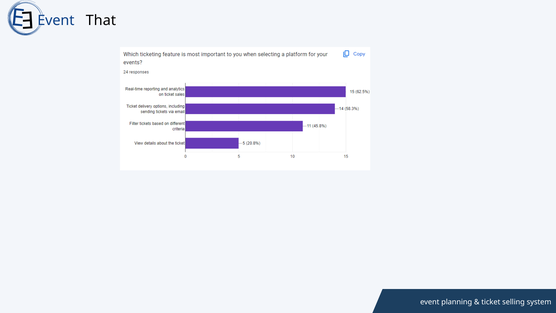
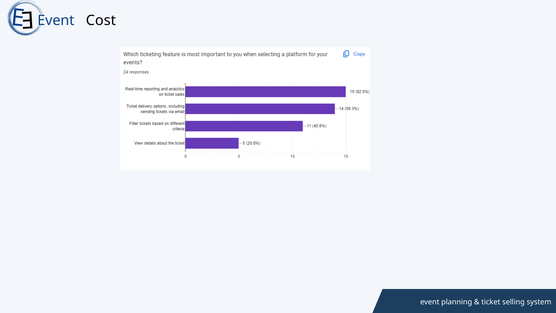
That: That -> Cost (101, 20)
